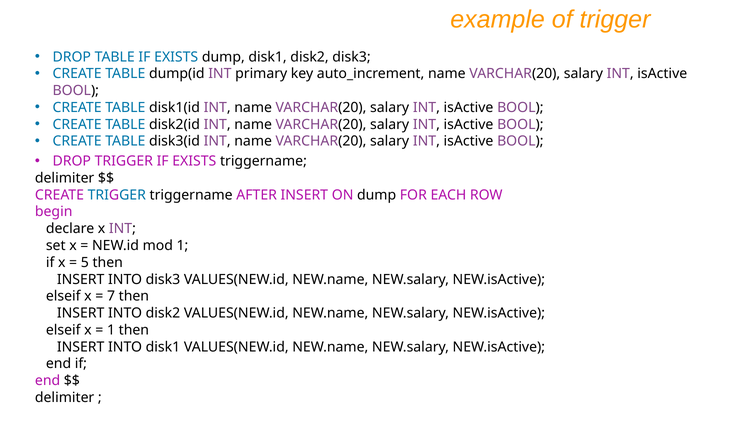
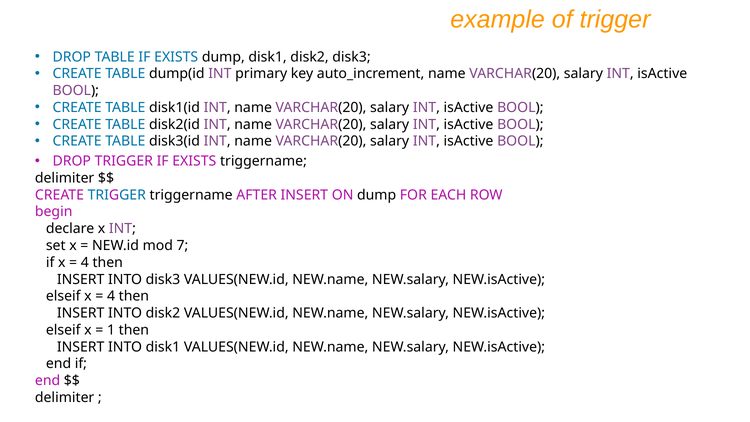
mod 1: 1 -> 7 (182, 246)
5: 5 -> 4 (85, 262)
7: 7 -> 4 (111, 296)
